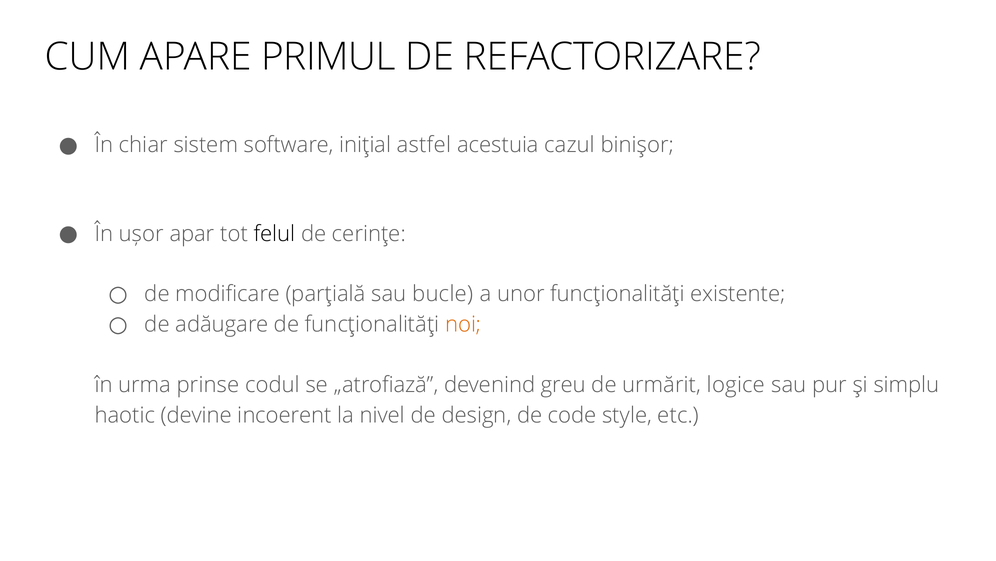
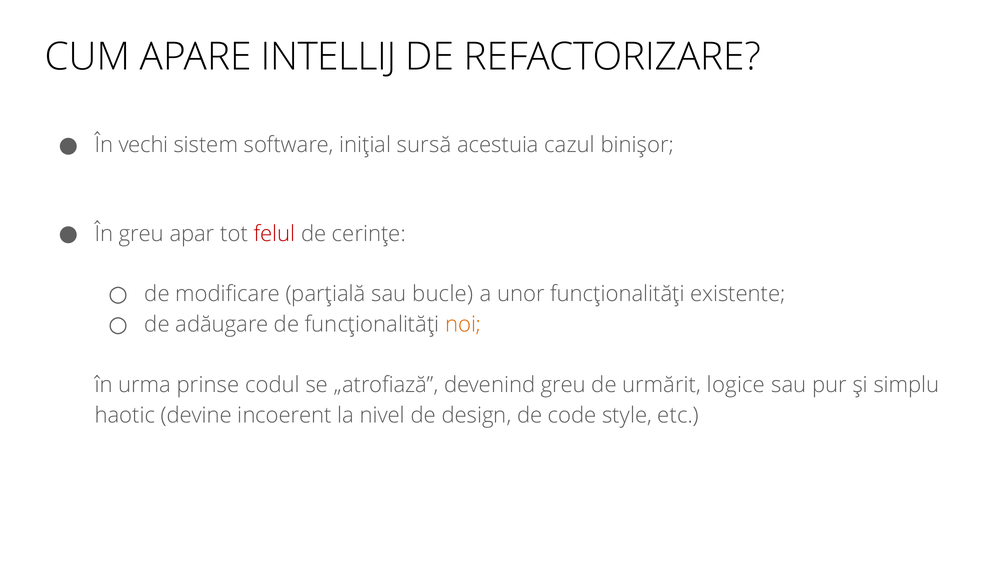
PRIMUL: PRIMUL -> INTELLIJ (329, 57)
chiar: chiar -> vechi (143, 145)
astfel: astfel -> sursă (424, 145)
În ușor: ușor -> greu (141, 234)
felul colour: black -> red (275, 234)
